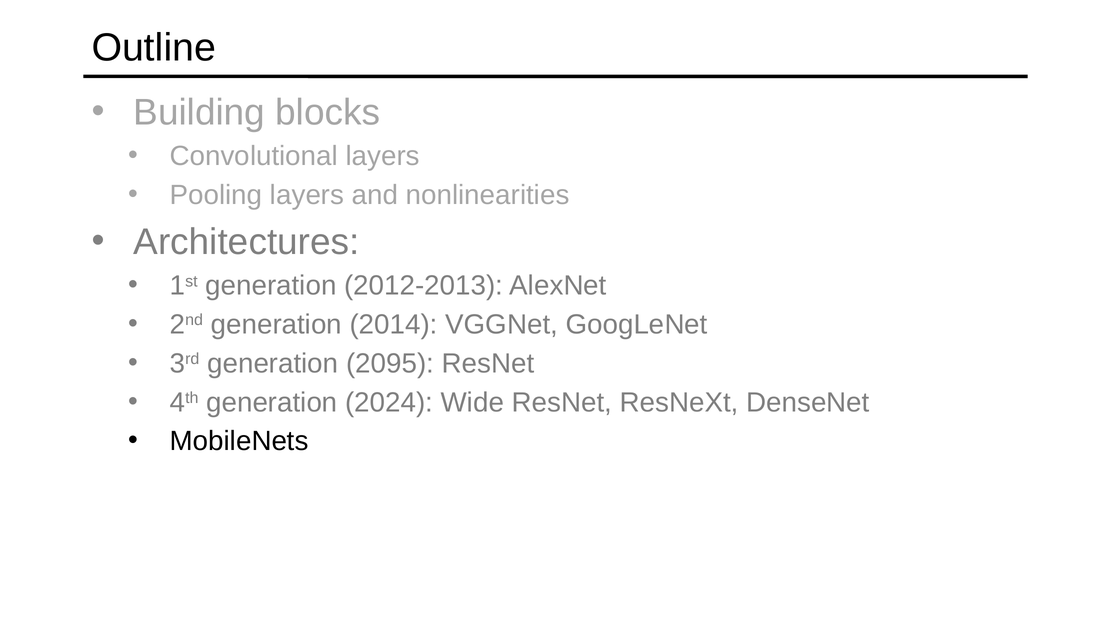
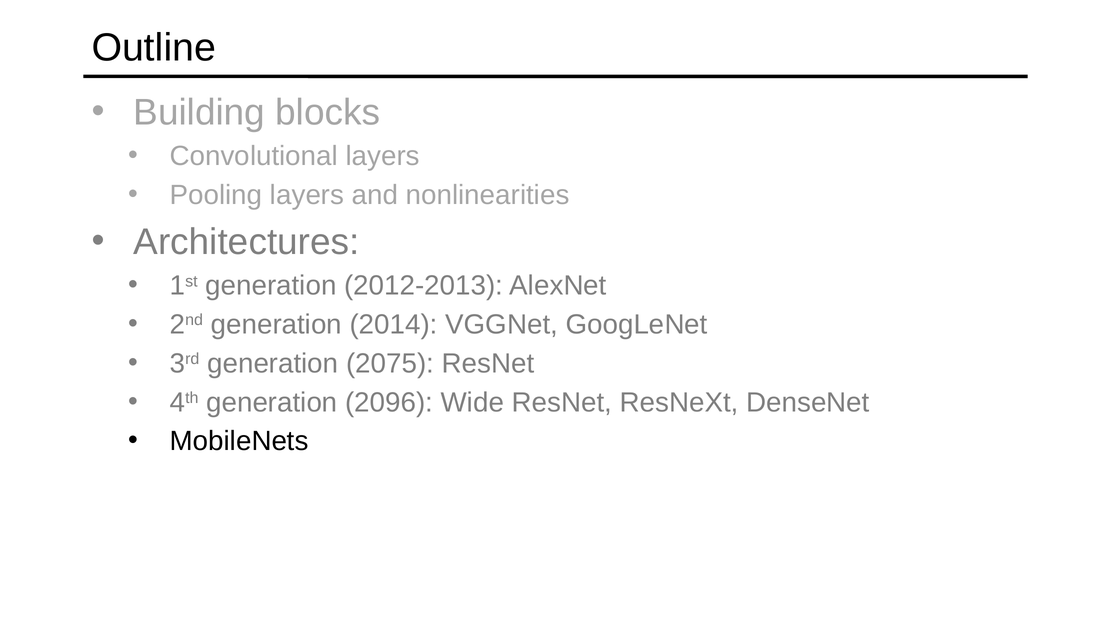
2095: 2095 -> 2075 (390, 363)
2024: 2024 -> 2096 (389, 402)
